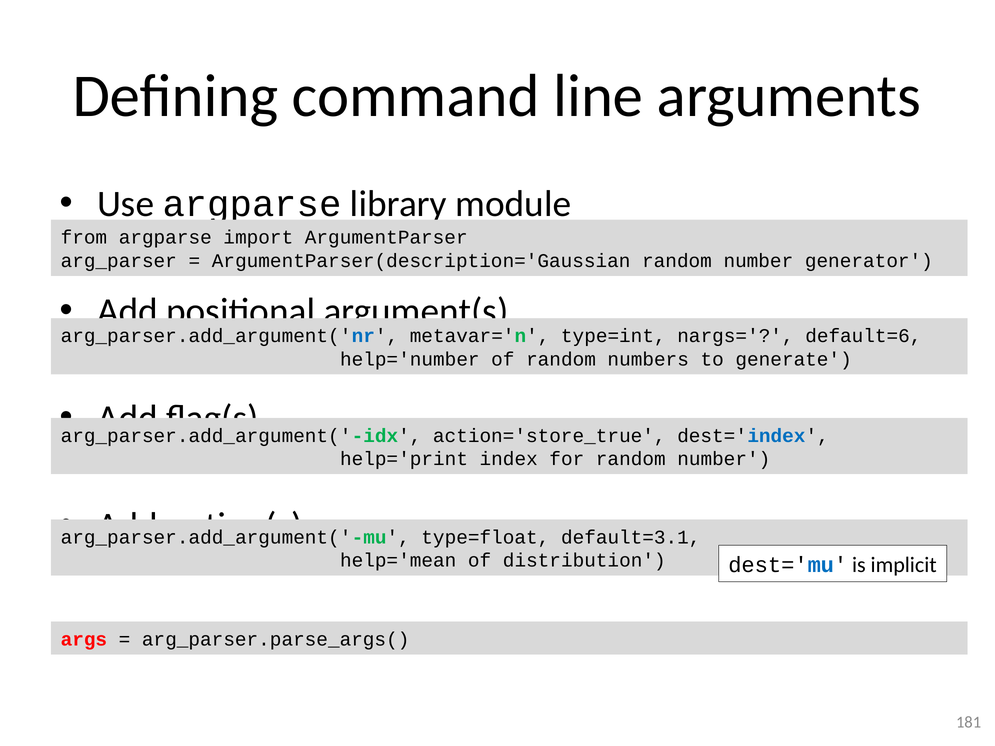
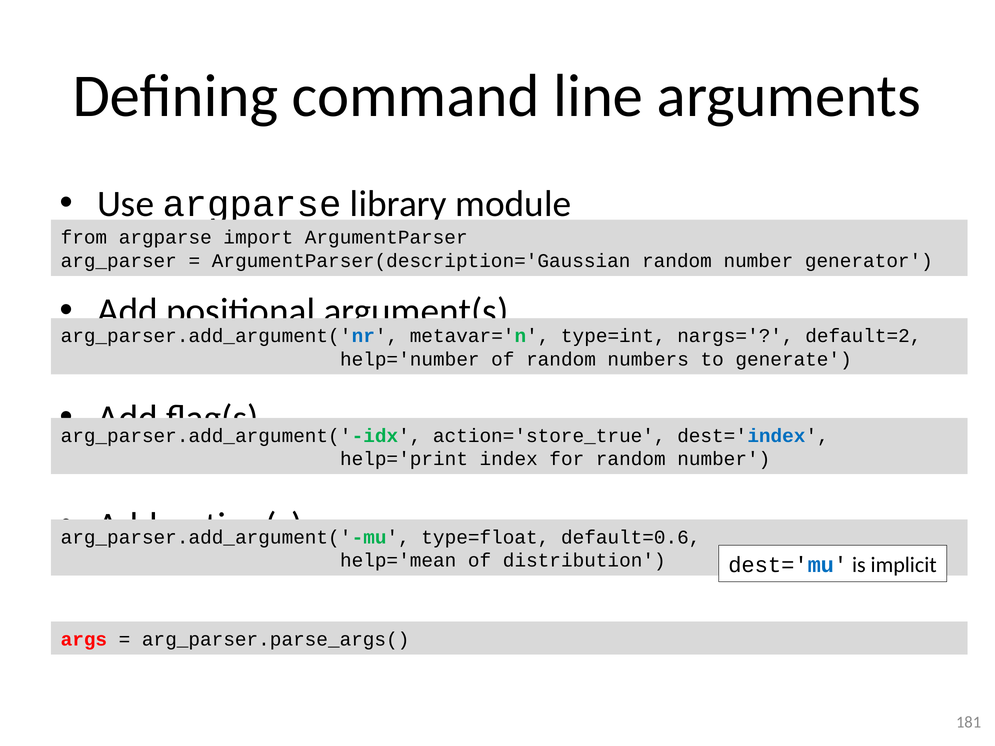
default=6: default=6 -> default=2 (863, 336)
default=3.1: default=3.1 -> default=0.6 (631, 537)
